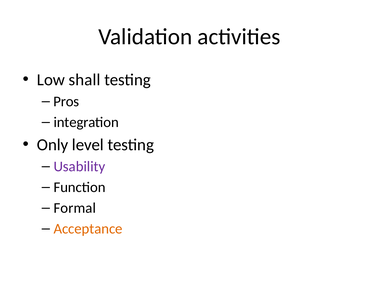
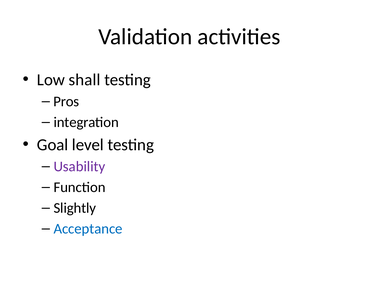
Only: Only -> Goal (53, 144)
Formal: Formal -> Slightly (75, 207)
Acceptance colour: orange -> blue (88, 228)
